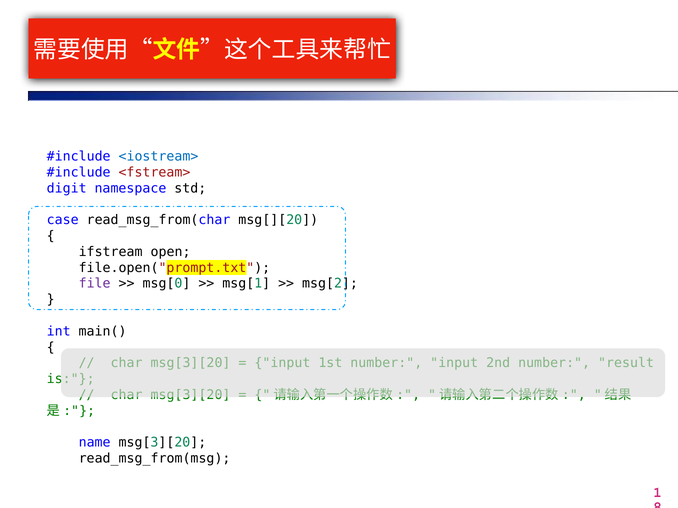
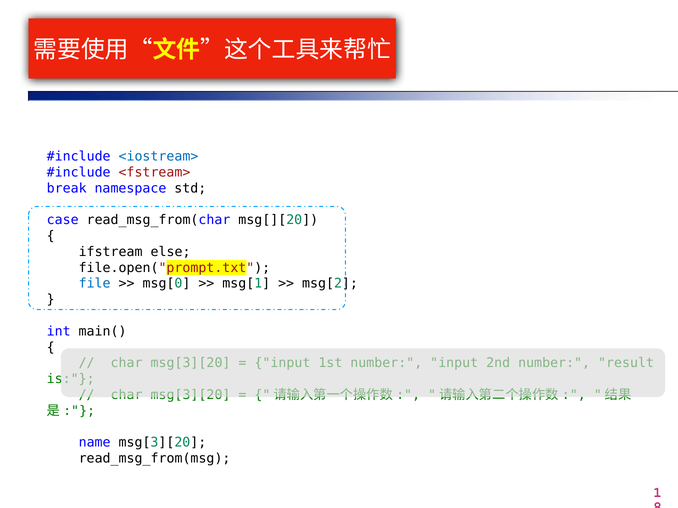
digit: digit -> break (67, 189)
open: open -> else (171, 252)
file colour: purple -> blue (95, 284)
